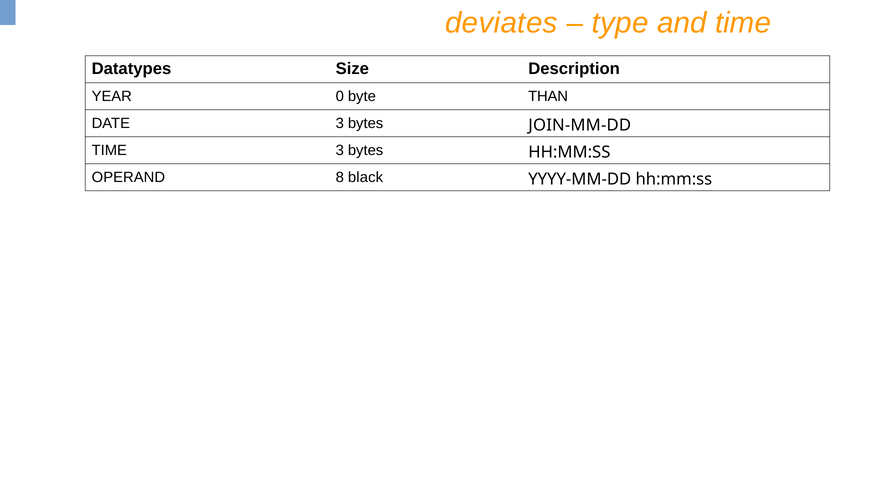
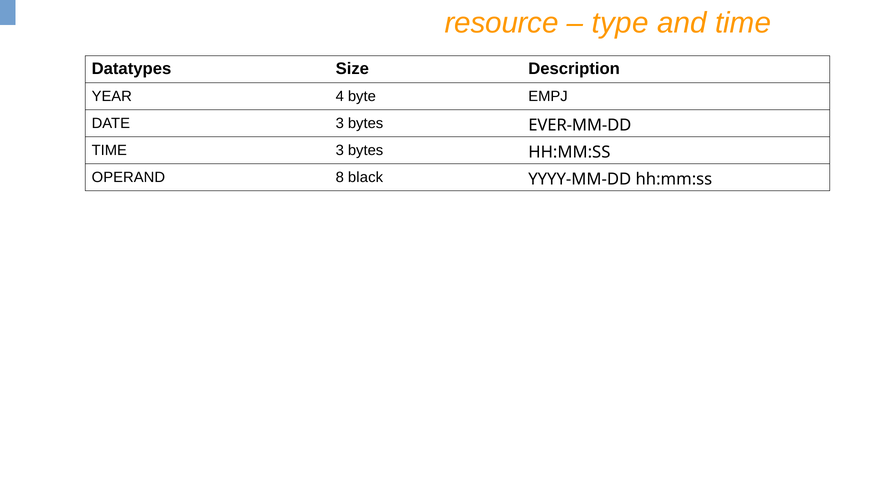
deviates: deviates -> resource (502, 23)
0: 0 -> 4 (340, 97)
THAN: THAN -> EMPJ (548, 97)
JOIN-MM-DD: JOIN-MM-DD -> EVER-MM-DD (580, 125)
